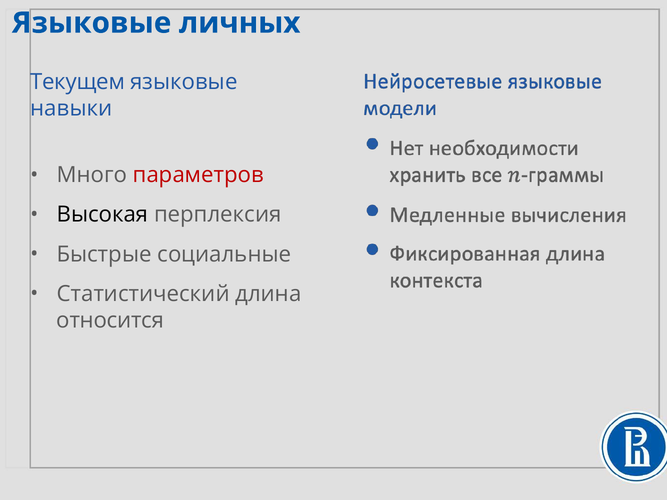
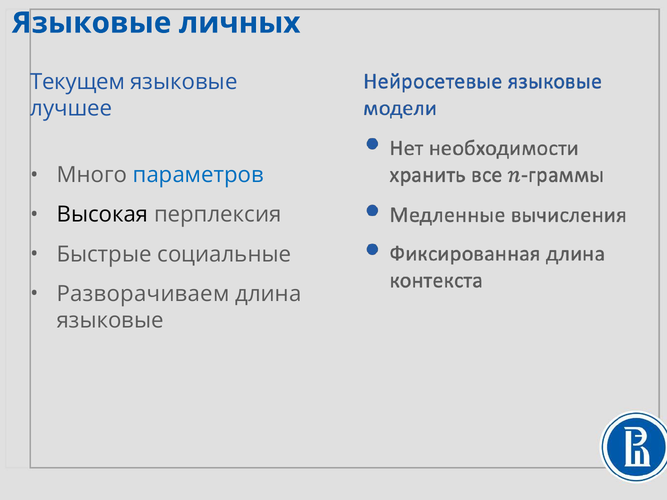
навыки: навыки -> лучшее (71, 109)
параметров colour: red -> blue (198, 175)
Статистический: Статистический -> Разворачиваем (143, 294)
относится: относится -> языковые (110, 321)
